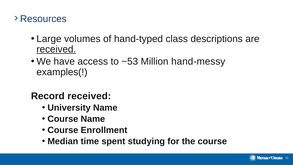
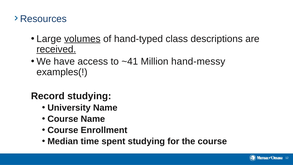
volumes underline: none -> present (82, 39)
~53: ~53 -> ~41 (130, 61)
Record received: received -> studying (89, 96)
